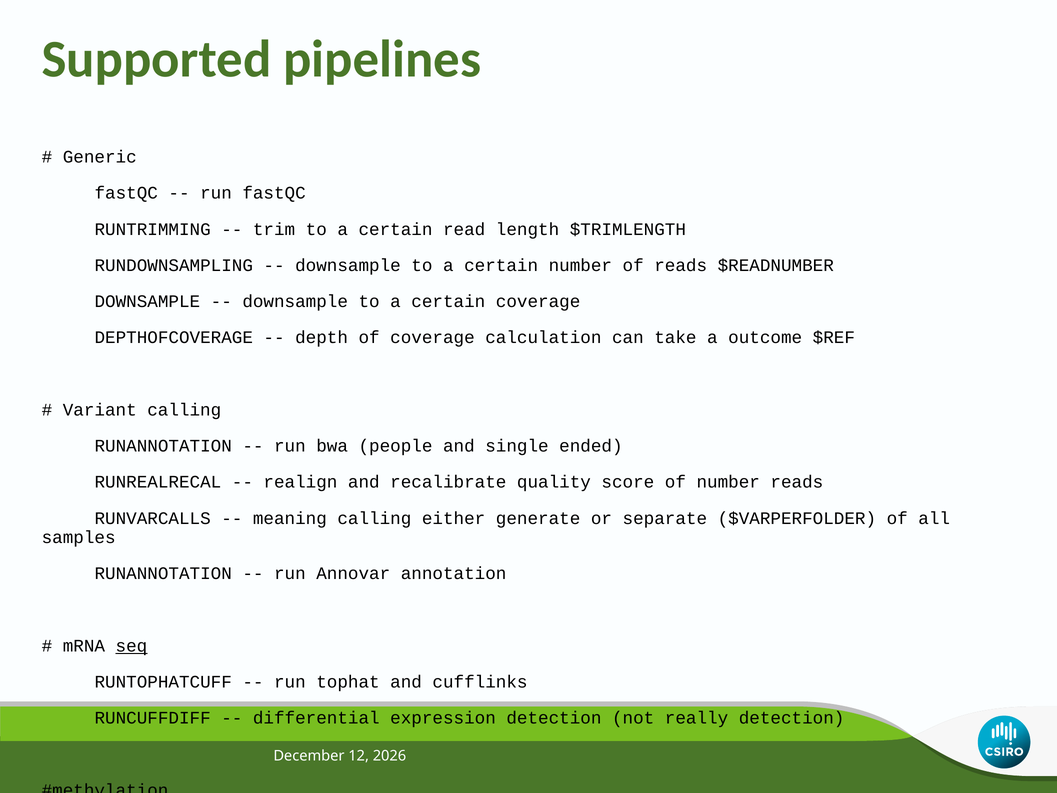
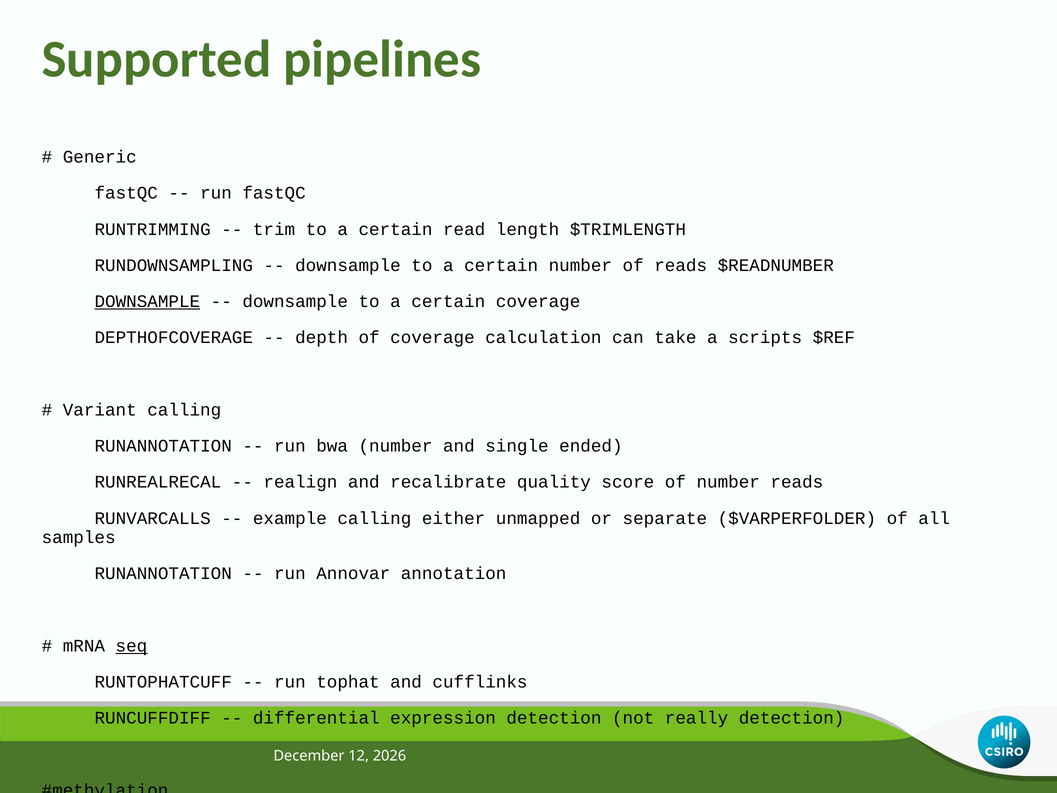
DOWNSAMPLE underline: none -> present (147, 301)
outcome: outcome -> scripts (765, 338)
bwa people: people -> number (396, 446)
meaning: meaning -> example (290, 518)
generate: generate -> unmapped (538, 518)
